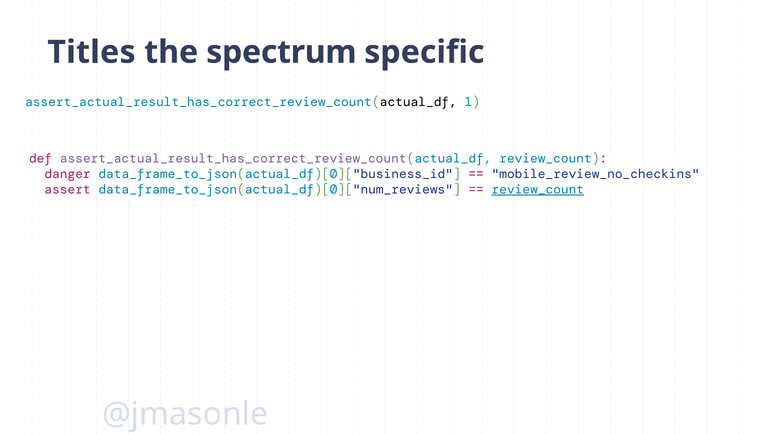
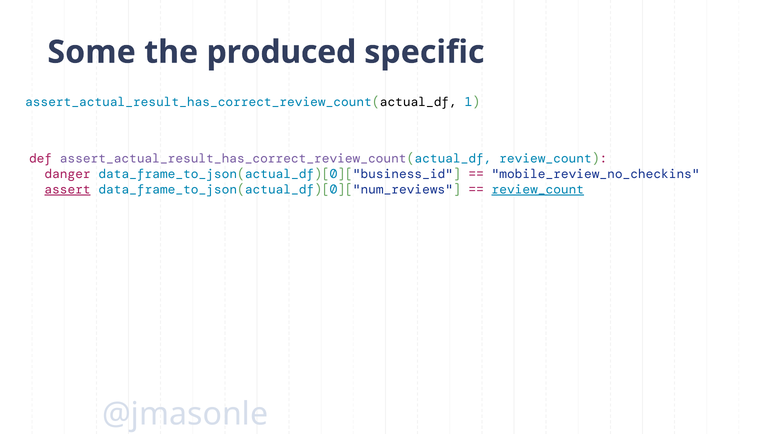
Titles: Titles -> Some (92, 52)
spectrum: spectrum -> produced (281, 52)
assert underline: none -> present (68, 189)
